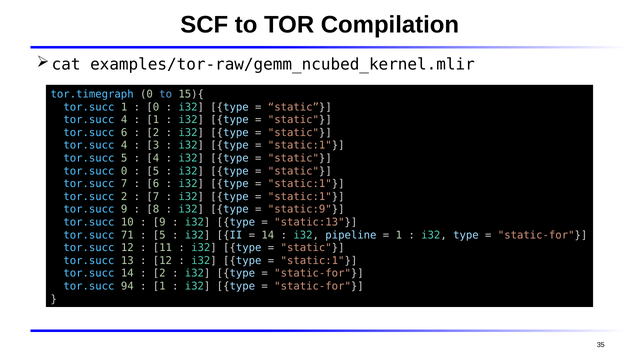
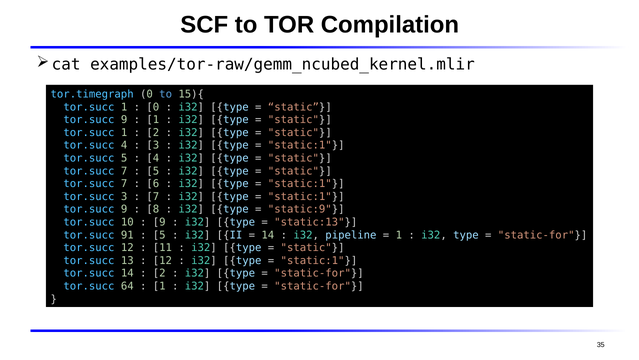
4: 4 -> 9 (124, 120)
6: 6 -> 1 (124, 132)
0: 0 -> 7 (124, 171)
tor.succ 2: 2 -> 3 (124, 196)
71: 71 -> 91 (127, 235)
94: 94 -> 64 (127, 286)
